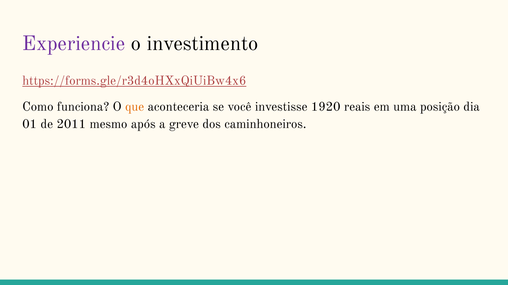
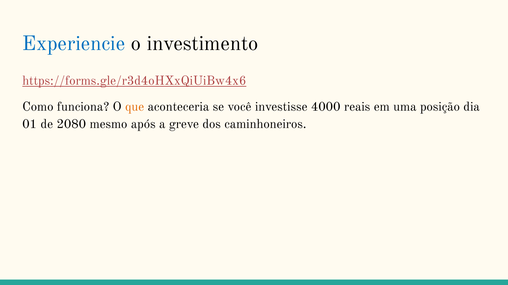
Experiencie colour: purple -> blue (74, 44)
1920: 1920 -> 4000 (326, 107)
2011: 2011 -> 2080 (71, 124)
